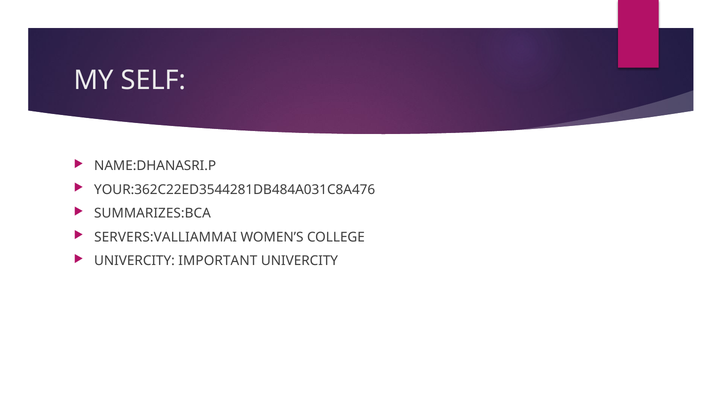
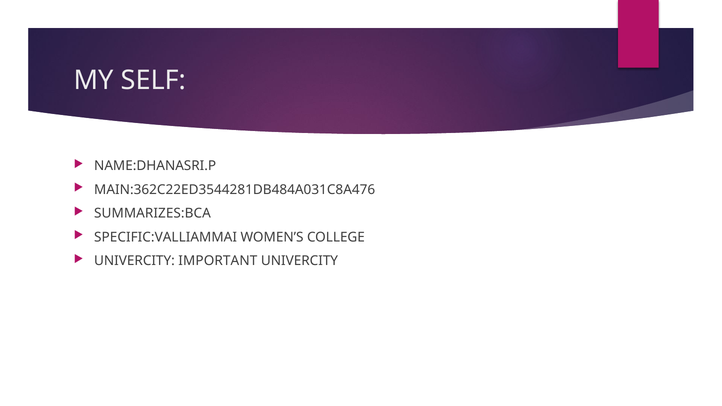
YOUR:362C22ED3544281DB484A031C8A476: YOUR:362C22ED3544281DB484A031C8A476 -> MAIN:362C22ED3544281DB484A031C8A476 (235, 190)
SERVERS:VALLIAMMAI: SERVERS:VALLIAMMAI -> SPECIFIC:VALLIAMMAI (166, 237)
